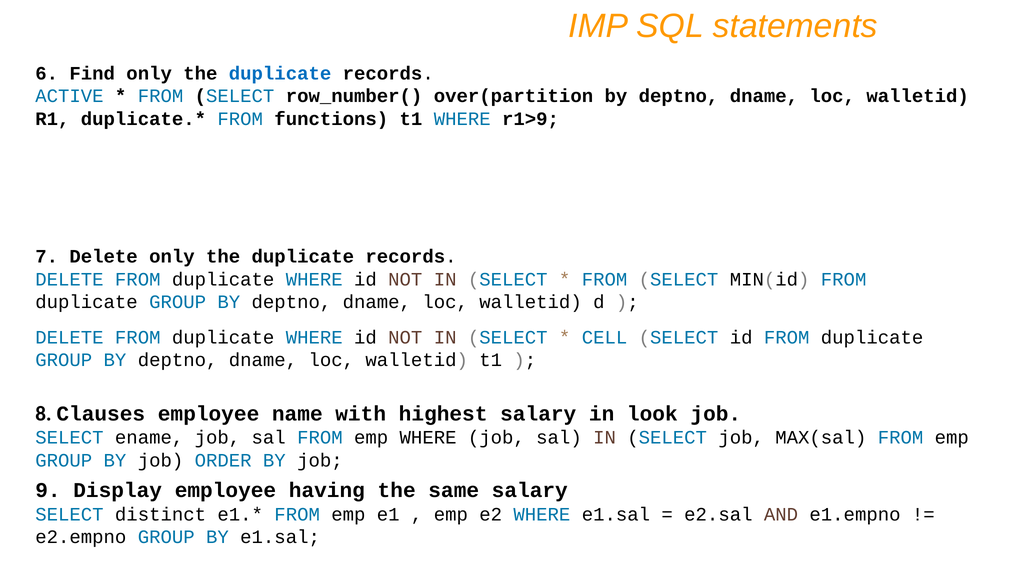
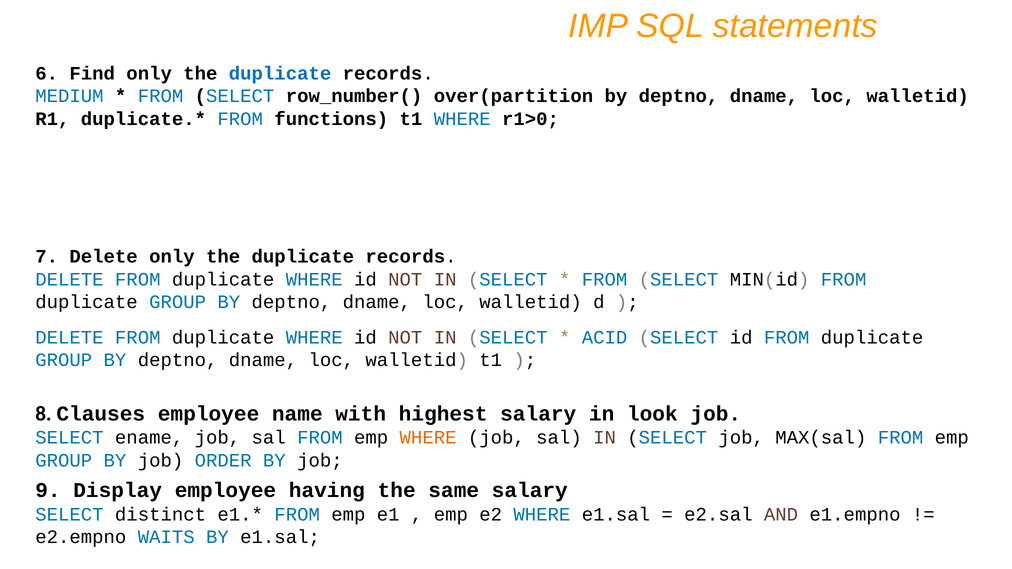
ACTIVE: ACTIVE -> MEDIUM (69, 96)
r1>9: r1>9 -> r1>0 (531, 119)
CELL: CELL -> ACID (605, 338)
WHERE colour: black -> orange (428, 438)
e2.empno GROUP: GROUP -> WAITS (166, 537)
